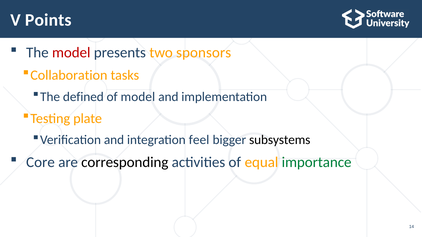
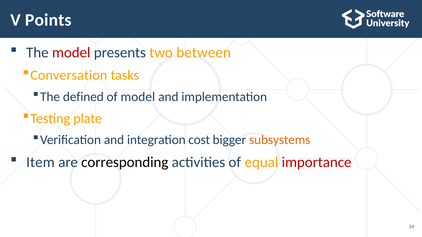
sponsors: sponsors -> between (204, 53)
Collaboration: Collaboration -> Conversation (69, 75)
feel: feel -> cost (199, 140)
subsystems colour: black -> orange (280, 140)
Core: Core -> Item (40, 162)
importance colour: green -> red (317, 162)
